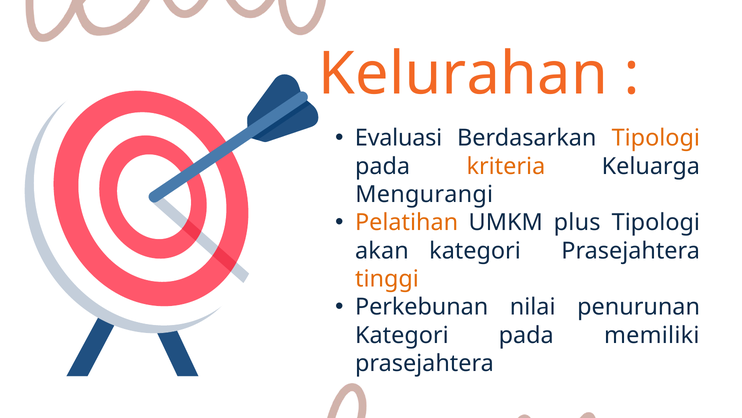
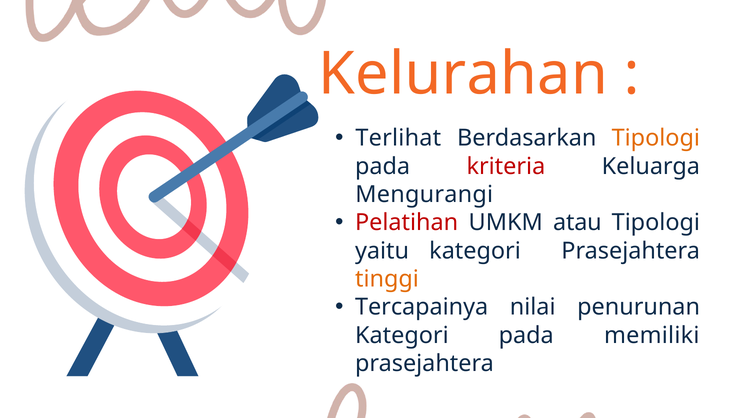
Evaluasi: Evaluasi -> Terlihat (398, 138)
kriteria colour: orange -> red (506, 166)
Pelatihan colour: orange -> red (407, 222)
plus: plus -> atau (577, 222)
akan: akan -> yaitu (382, 251)
Perkebunan: Perkebunan -> Tercapainya (422, 307)
